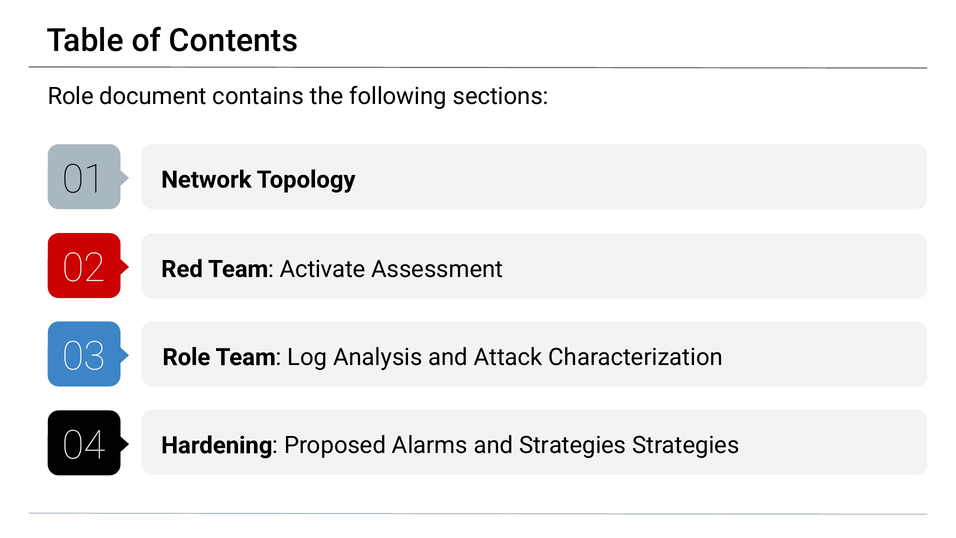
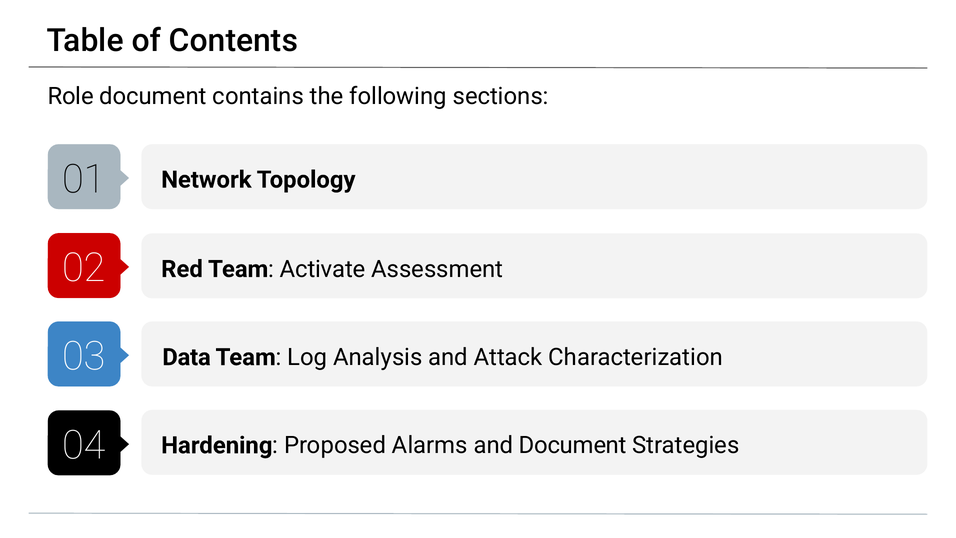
Role: Role -> Data (187, 357)
and Strategies: Strategies -> Document (573, 445)
